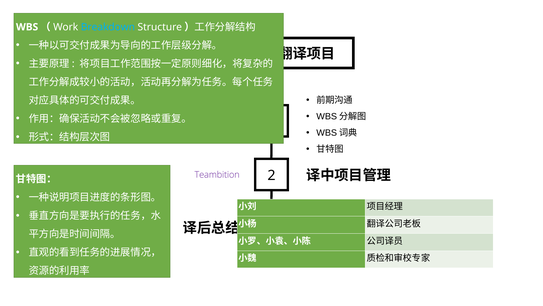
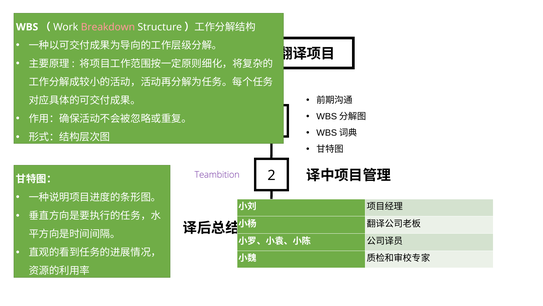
Breakdown colour: light blue -> pink (108, 27)
